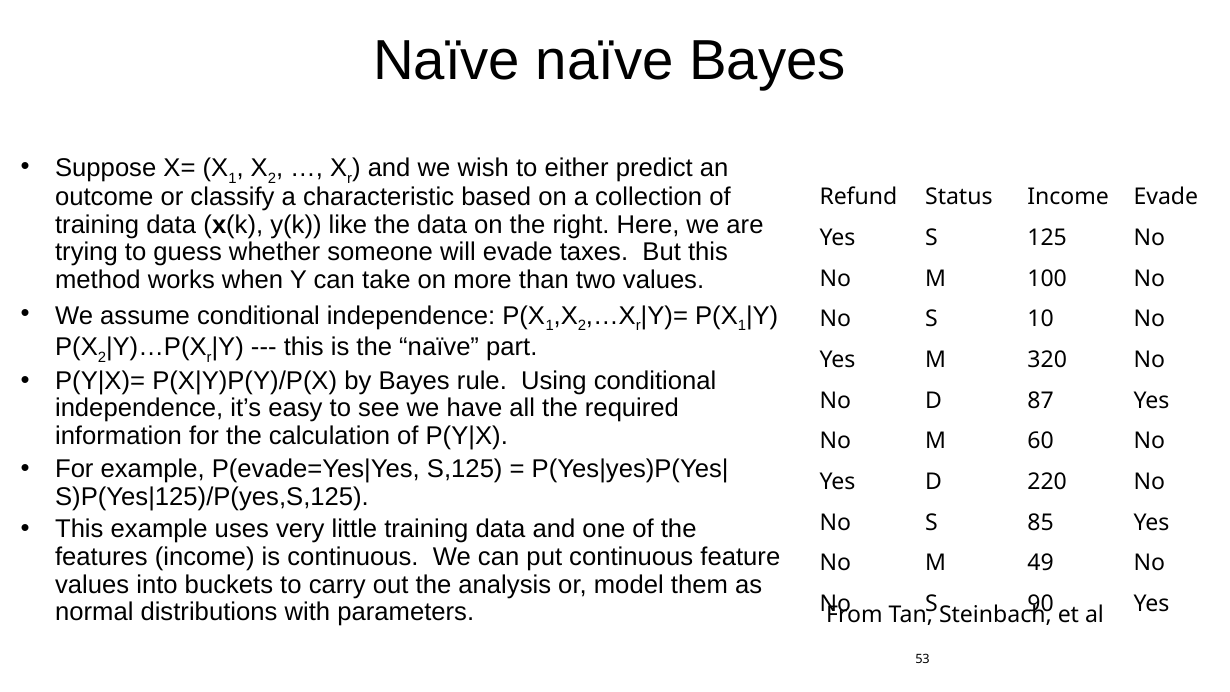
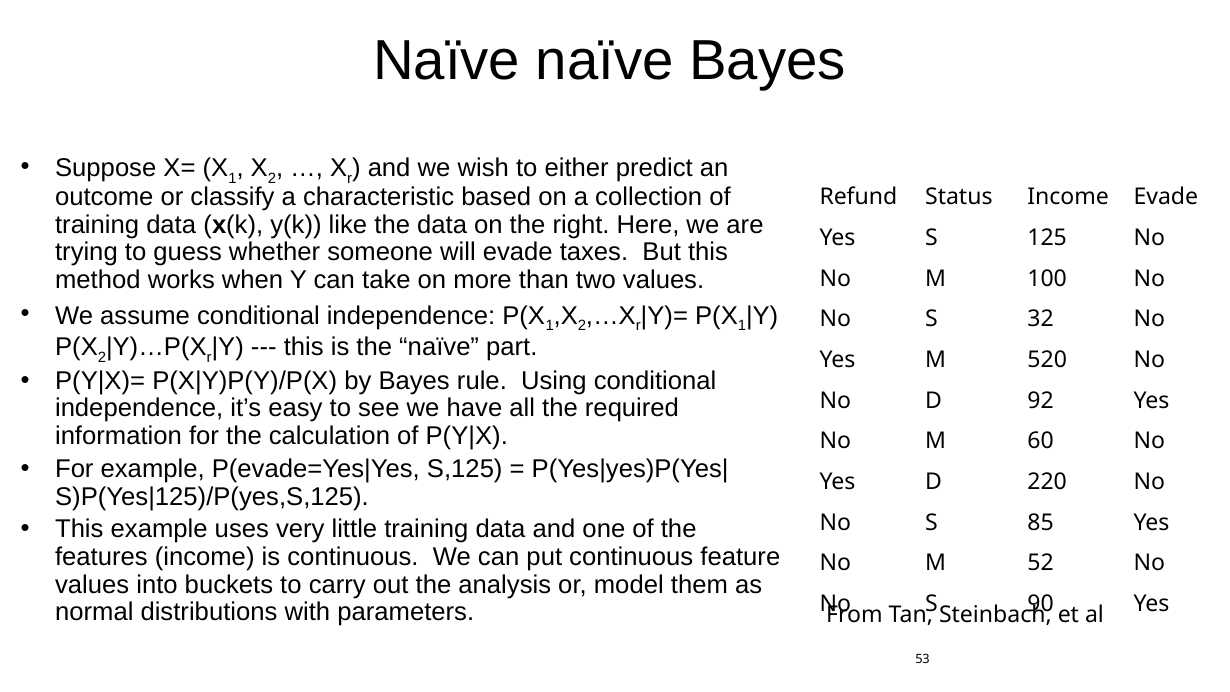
10: 10 -> 32 (1041, 319)
320: 320 -> 520 (1047, 360)
87: 87 -> 92 (1041, 400)
49: 49 -> 52 (1041, 563)
